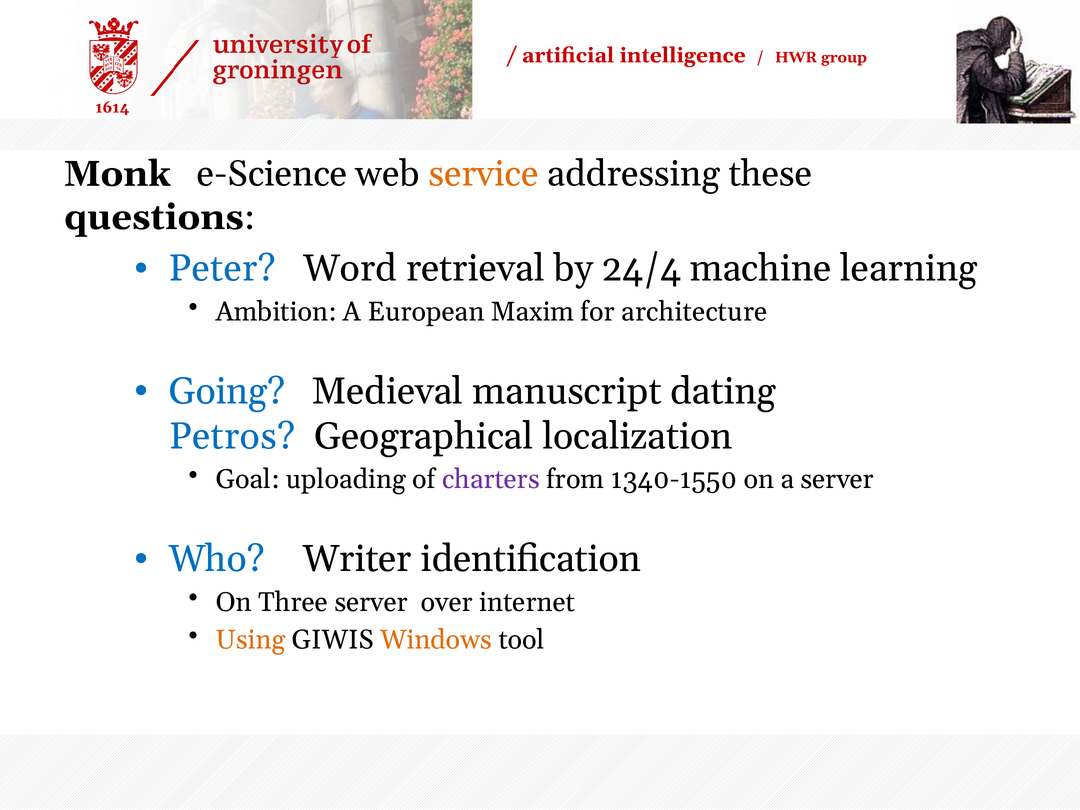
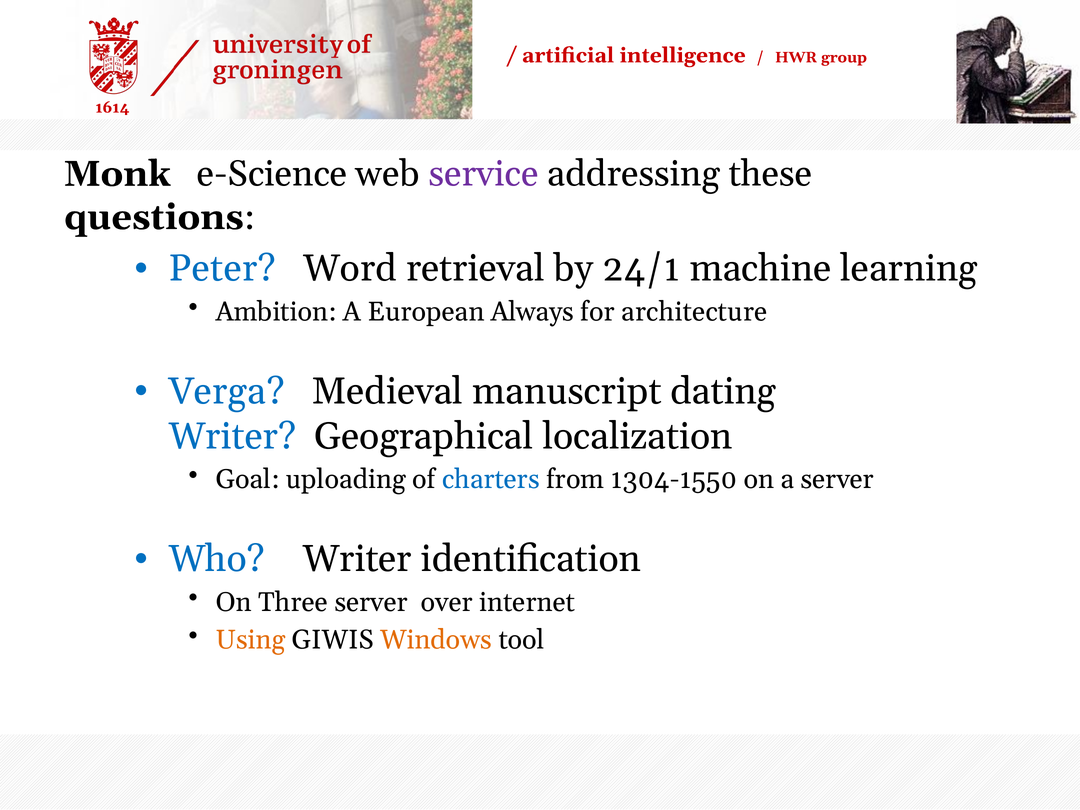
service colour: orange -> purple (484, 174)
24/4: 24/4 -> 24/1 (641, 269)
Maxim: Maxim -> Always (532, 312)
Going: Going -> Verga (227, 391)
Petros: Petros -> Writer (232, 436)
charters colour: purple -> blue (491, 480)
1340-1550: 1340-1550 -> 1304-1550 (674, 480)
